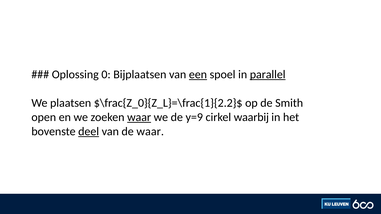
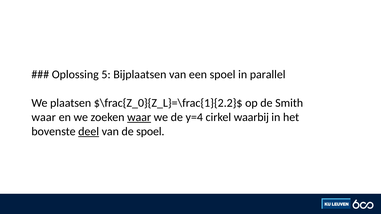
0: 0 -> 5 (106, 75)
een underline: present -> none (198, 75)
parallel underline: present -> none (268, 75)
open: open -> waar (44, 117)
y=9: y=9 -> y=4 (194, 117)
de waar: waar -> spoel (150, 132)
